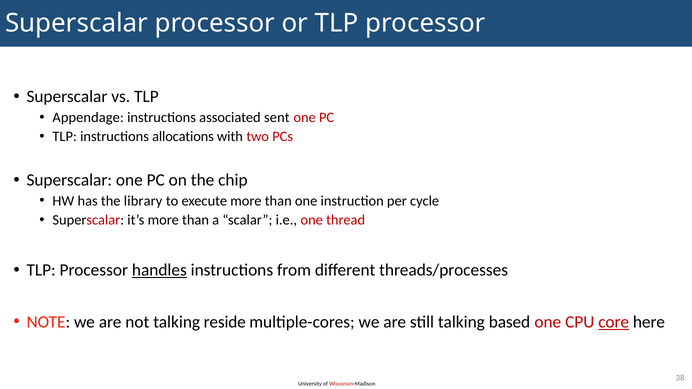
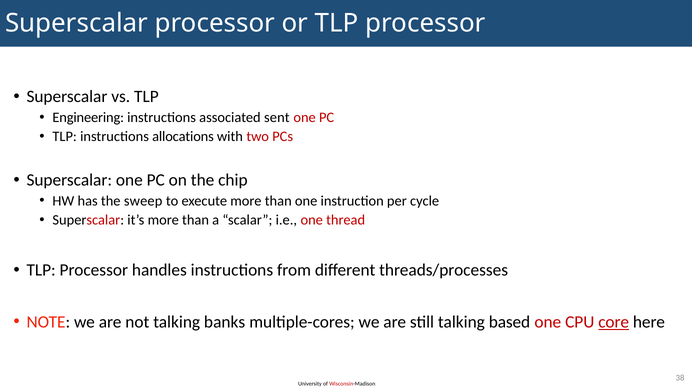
Appendage: Appendage -> Engineering (88, 117)
library: library -> sweep (143, 201)
handles underline: present -> none (159, 270)
reside: reside -> banks (225, 322)
